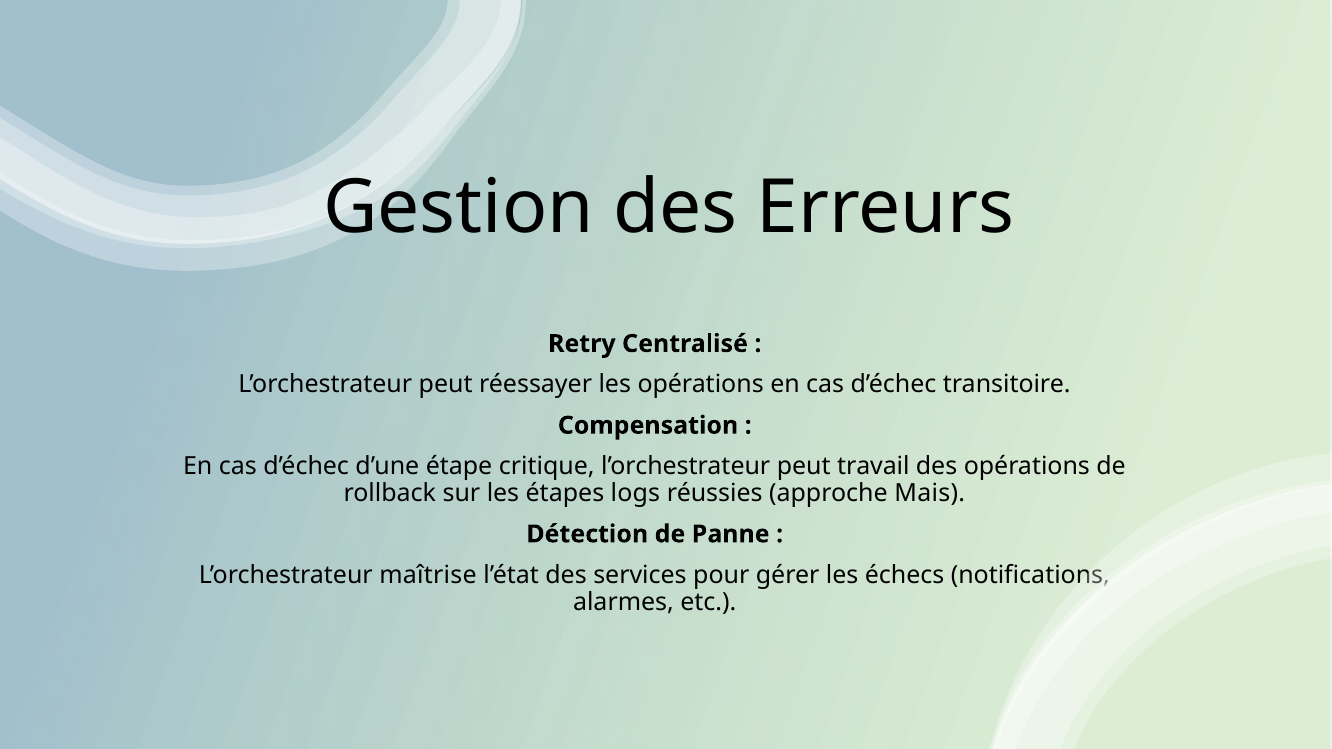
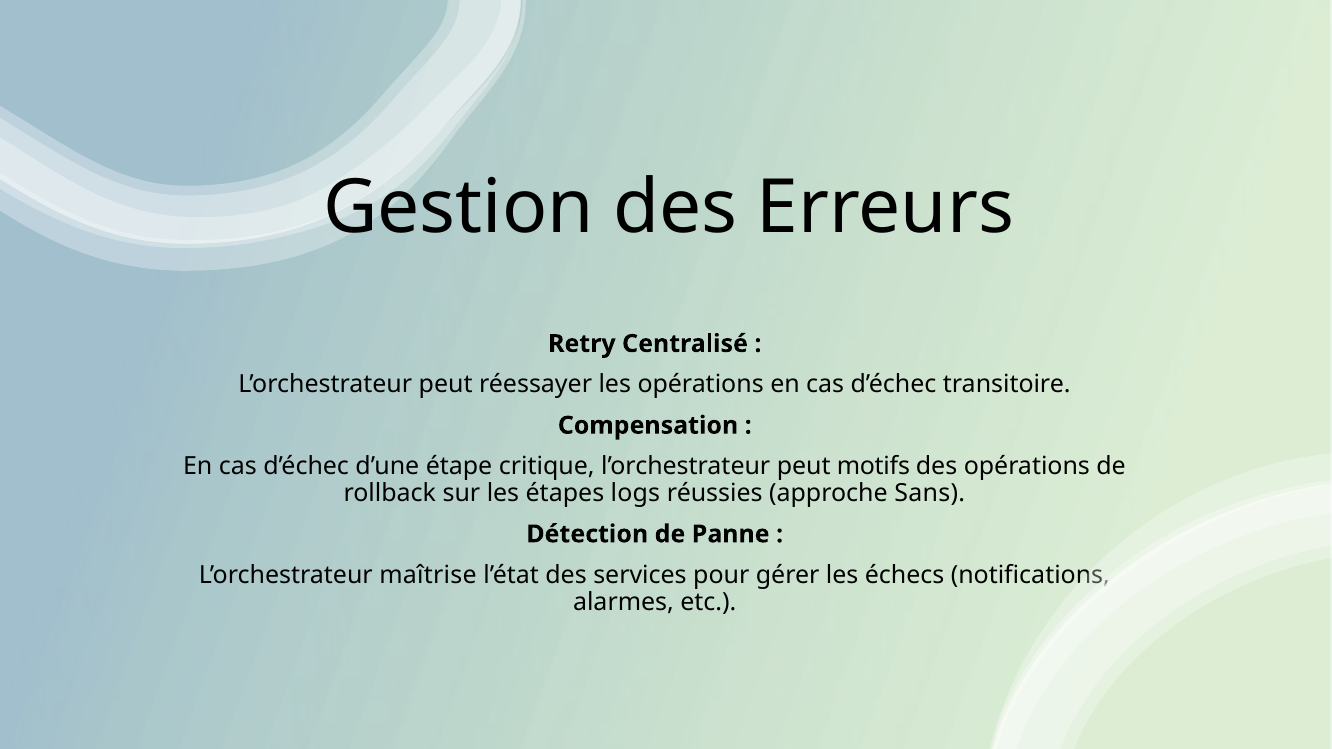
travail: travail -> motifs (873, 466)
Mais: Mais -> Sans (930, 493)
